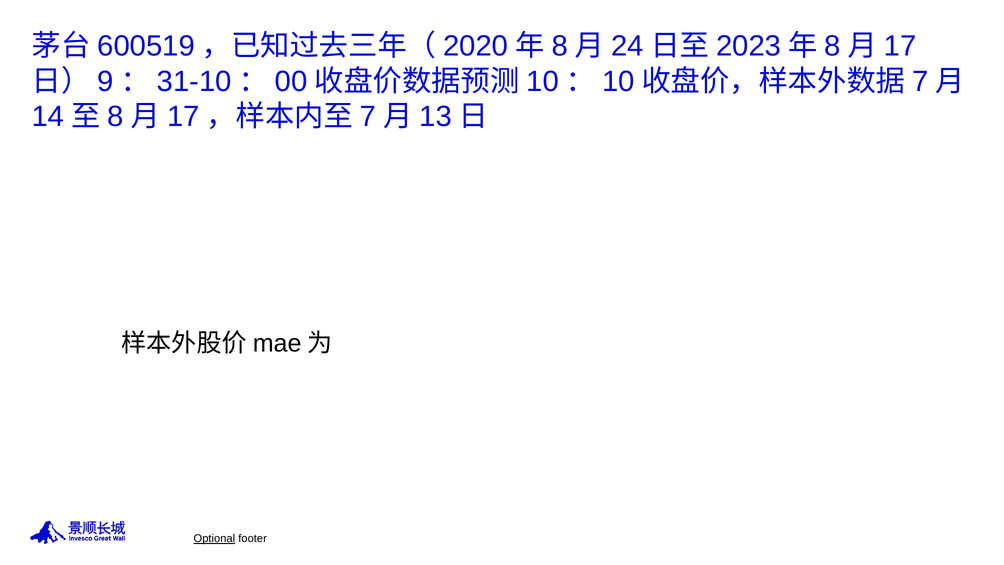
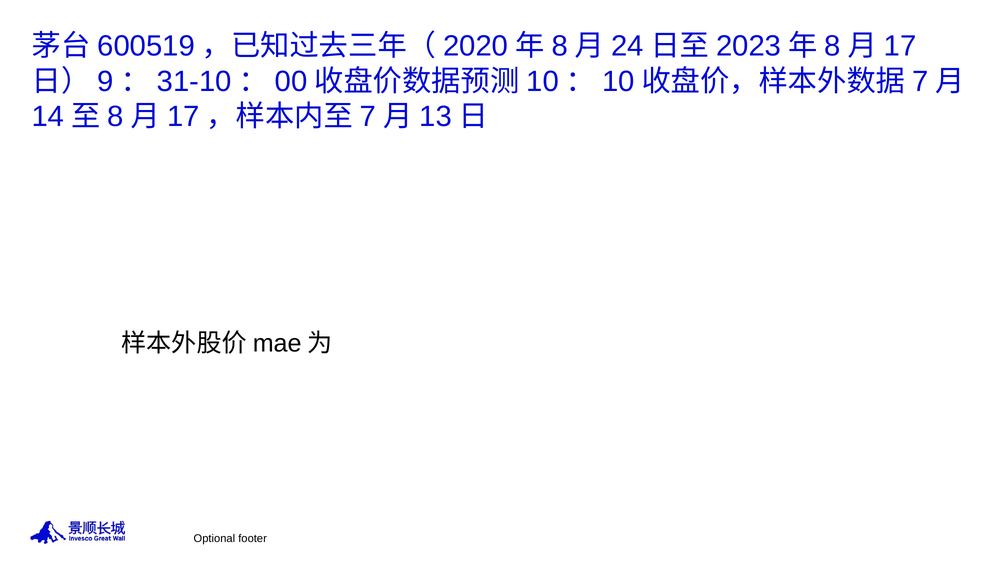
Optional underline: present -> none (214, 538)
